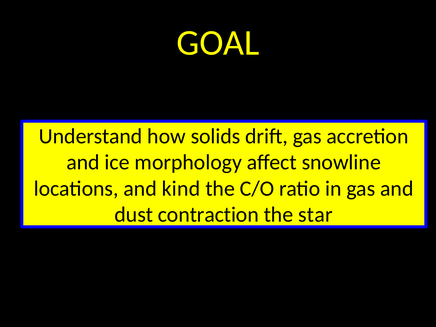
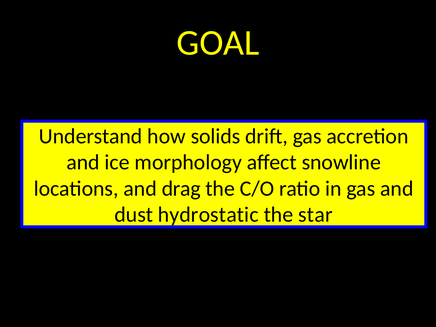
kind: kind -> drag (181, 189)
contraction: contraction -> hydrostatic (208, 215)
